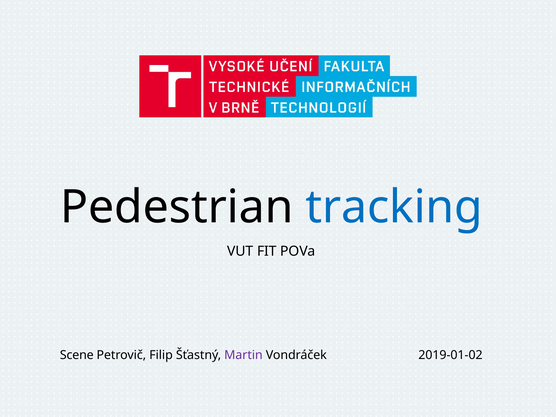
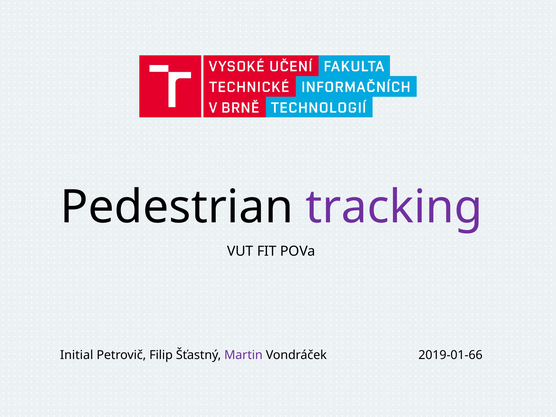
tracking colour: blue -> purple (394, 207)
Scene: Scene -> Initial (77, 355)
2019-01-02: 2019-01-02 -> 2019-01-66 (450, 355)
